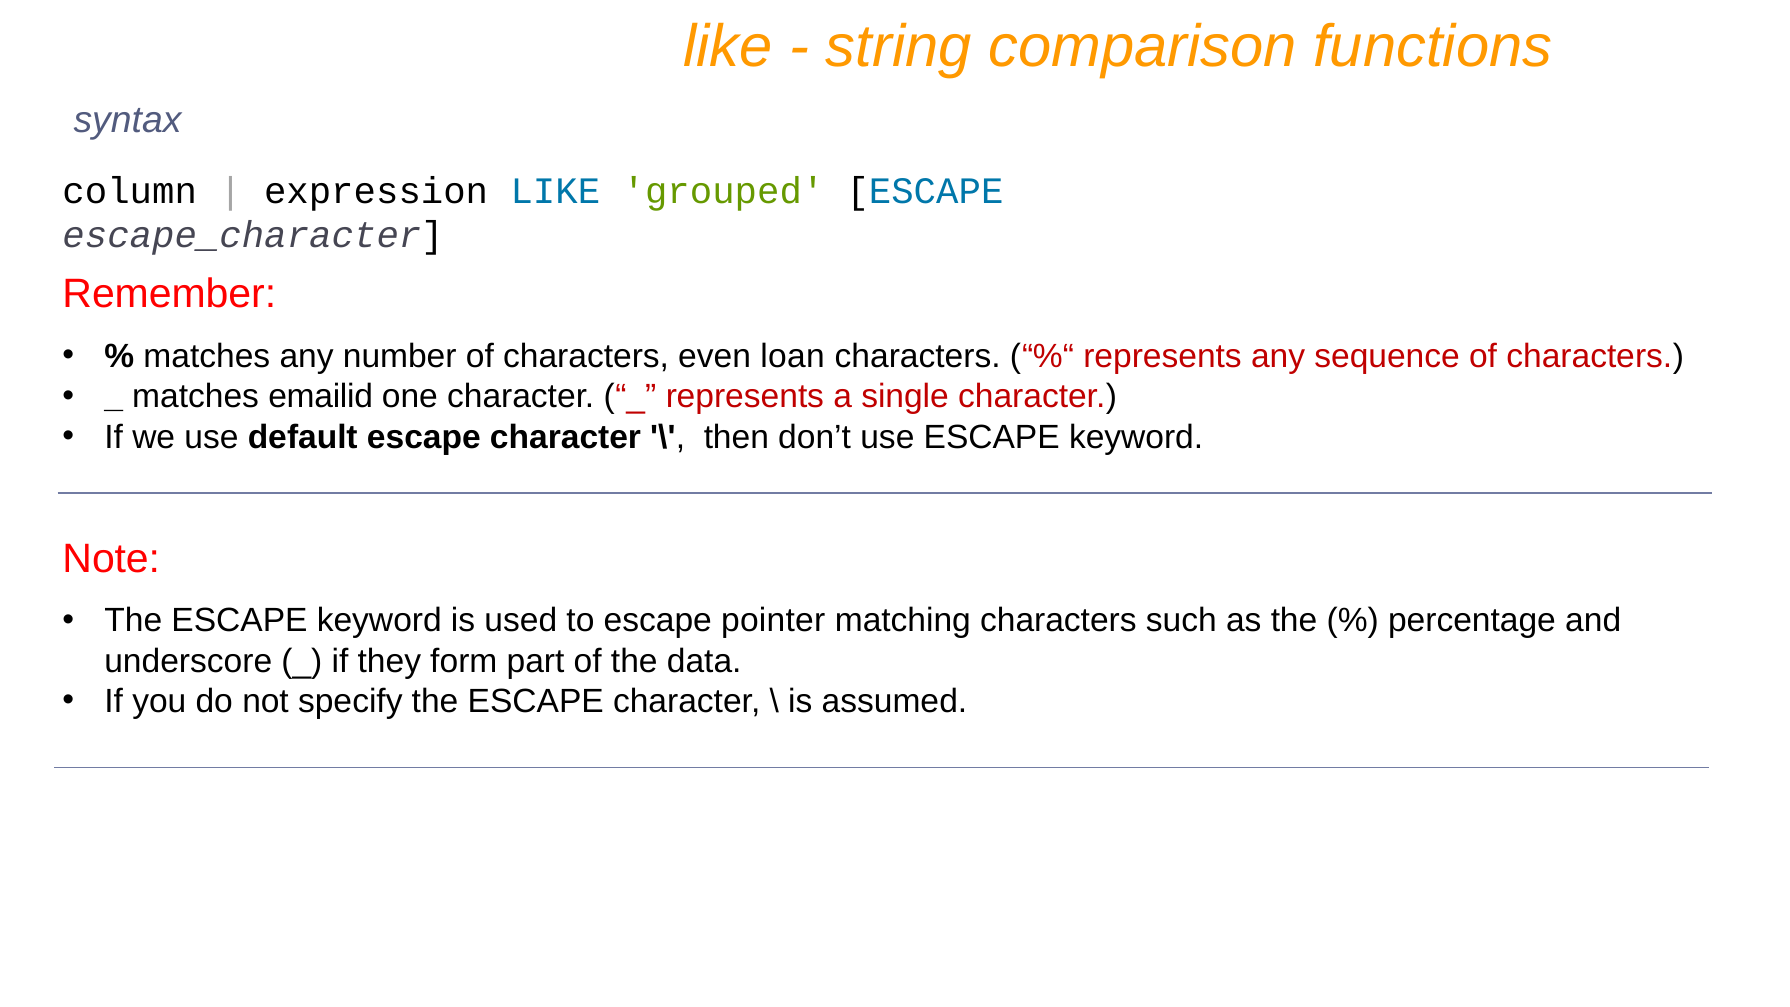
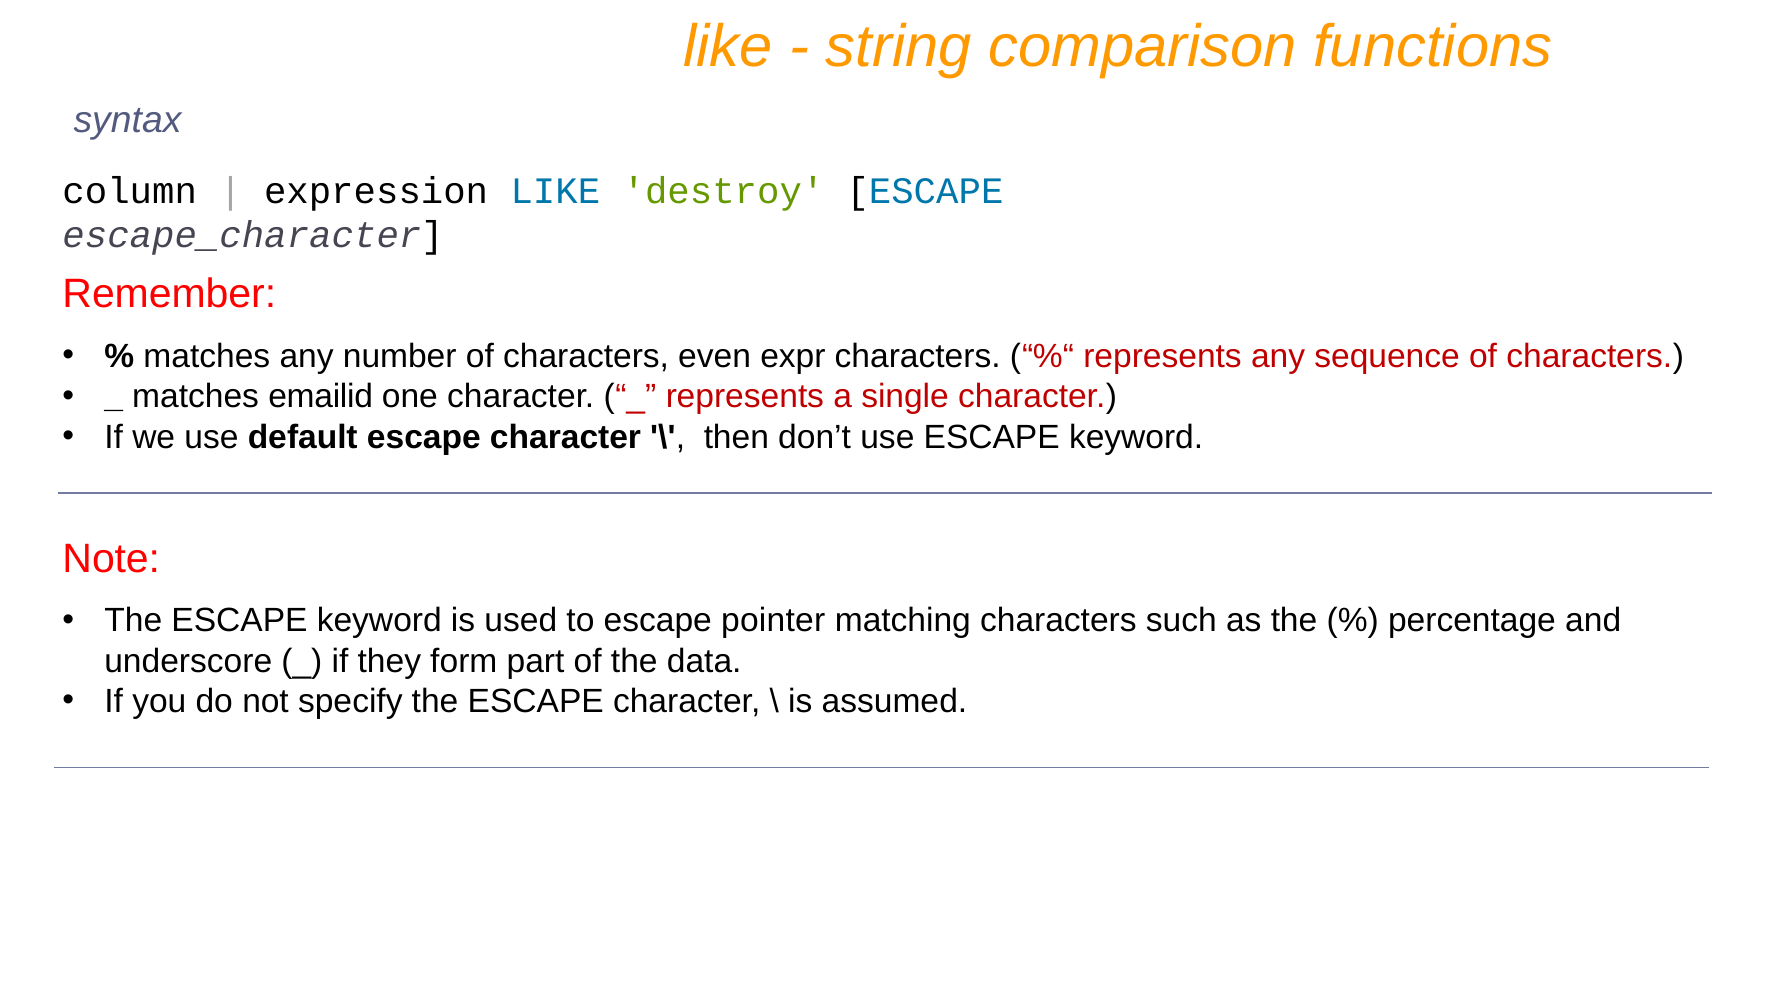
grouped: grouped -> destroy (724, 191)
loan: loan -> expr (793, 356)
